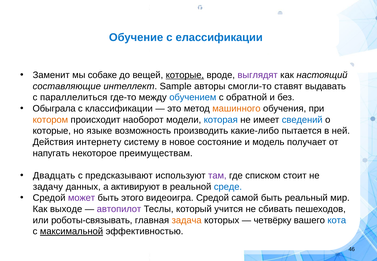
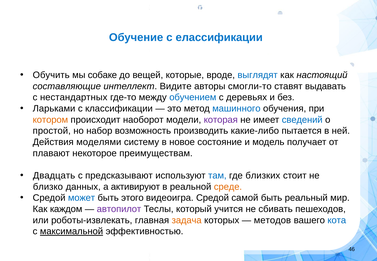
Заменит: Заменит -> Обучить (51, 75)
которые underline: present -> none (185, 75)
выглядят colour: purple -> blue (258, 75)
Sample: Sample -> Видите (176, 86)
параллелиться: параллелиться -> нестандартных (74, 97)
обратной: обратной -> деревьях (247, 97)
Обыграла: Обыграла -> Ларьками (54, 109)
машинного colour: orange -> blue (236, 109)
которая colour: blue -> purple (221, 120)
которые: которые -> простой (52, 131)
языке: языке -> набор (99, 131)
интернету: интернету -> моделями (99, 142)
напугать: напугать -> плавают (51, 153)
там colour: purple -> blue (217, 176)
списком: списком -> близких (263, 176)
задачу: задачу -> близко (48, 187)
среде colour: blue -> orange (228, 187)
может colour: purple -> blue (82, 198)
выходе: выходе -> каждом (66, 209)
роботы-связывать: роботы-связывать -> роботы-извлекать (92, 221)
четвёрку: четвёрку -> методов (272, 221)
